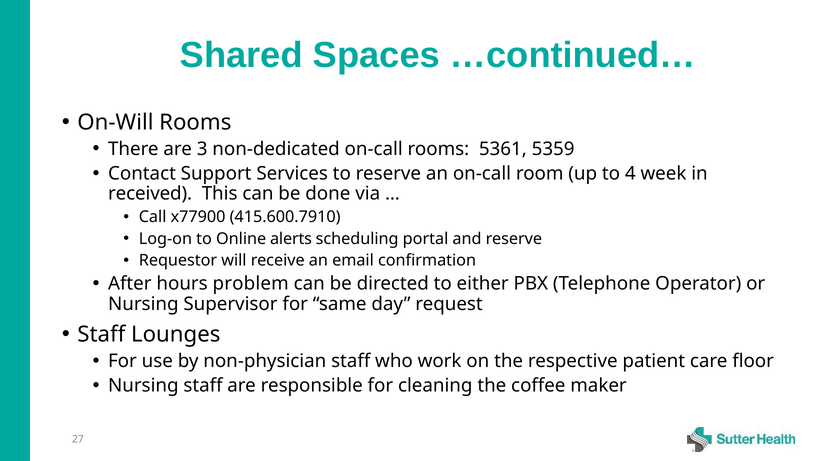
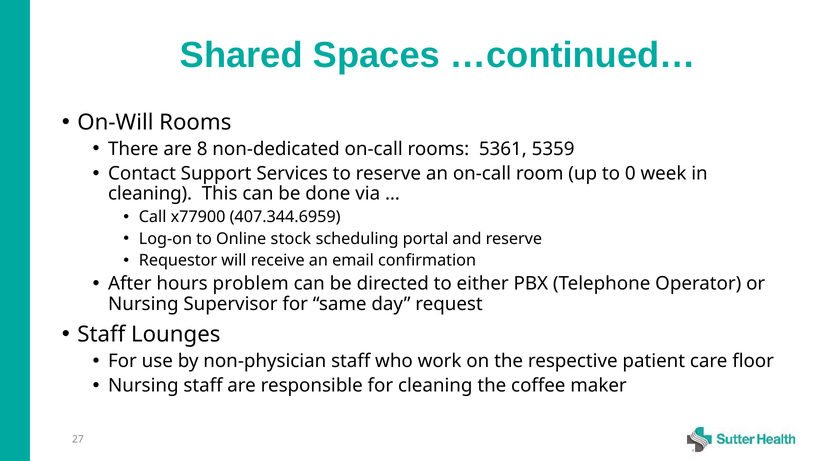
3: 3 -> 8 (202, 149)
4: 4 -> 0 (630, 174)
received: received -> cleaning (150, 194)
415.600.7910: 415.600.7910 -> 407.344.6959 (285, 217)
alerts: alerts -> stock (291, 239)
